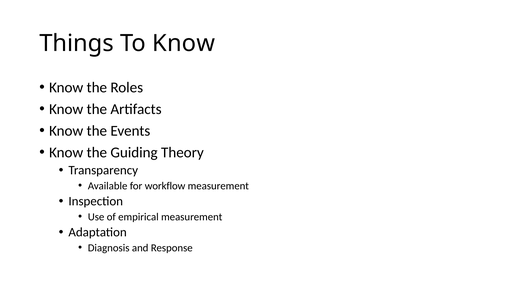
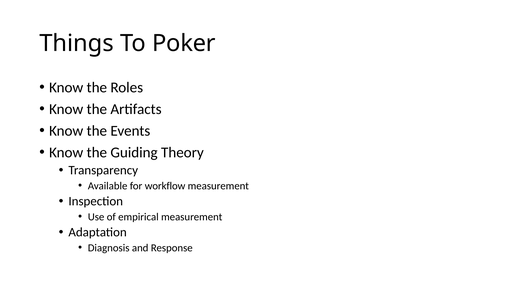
To Know: Know -> Poker (184, 43)
